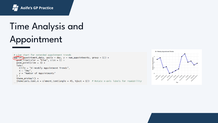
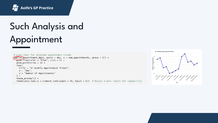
Time: Time -> Such (20, 26)
